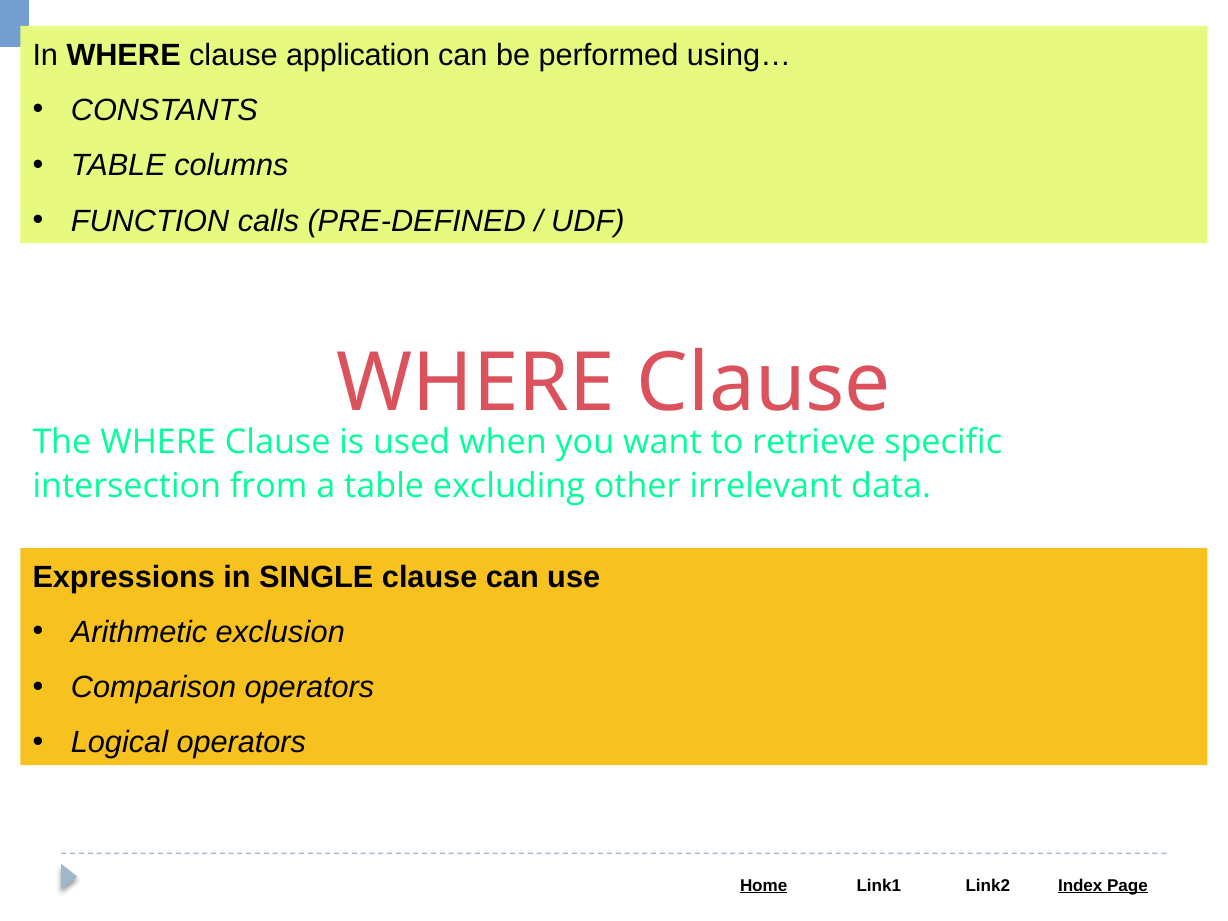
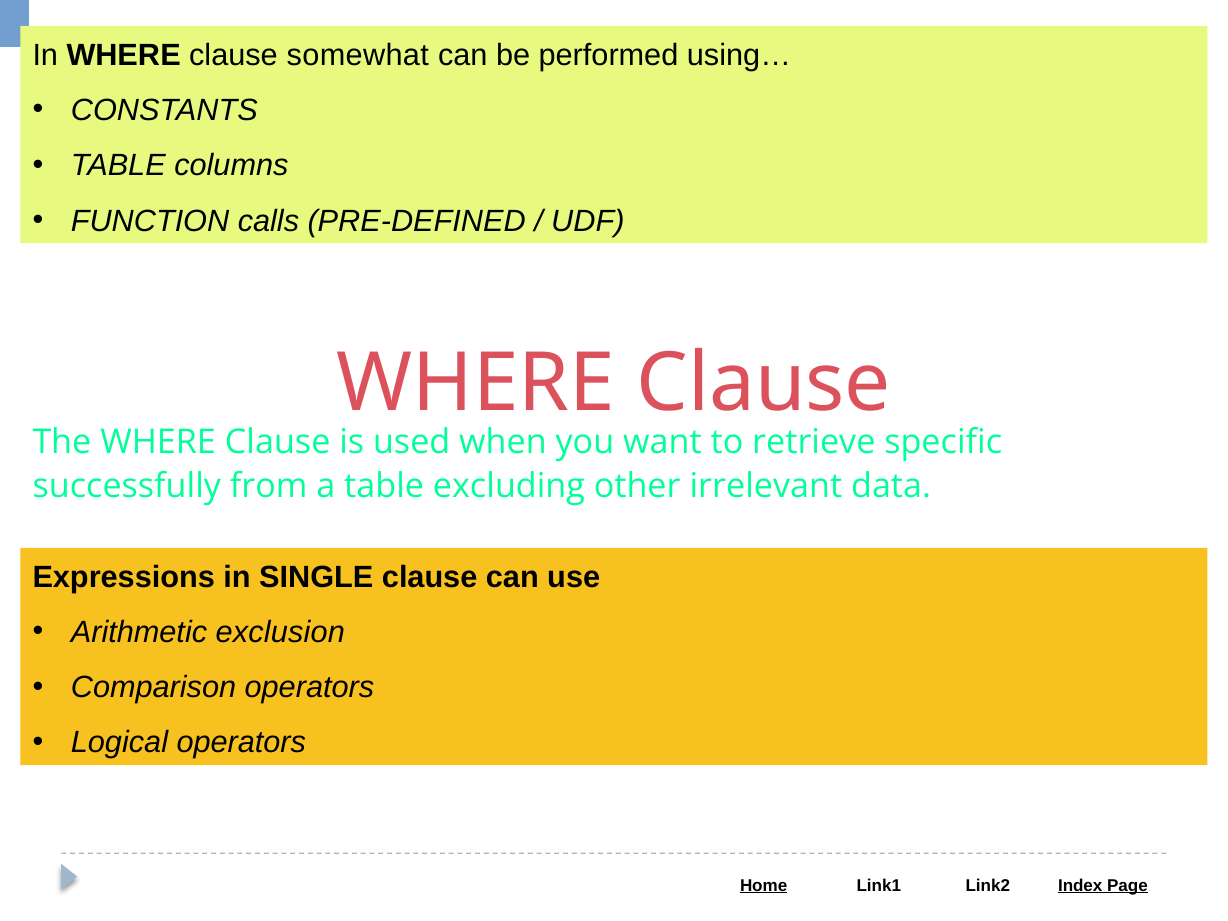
application: application -> somewhat (358, 55)
intersection: intersection -> successfully (127, 486)
